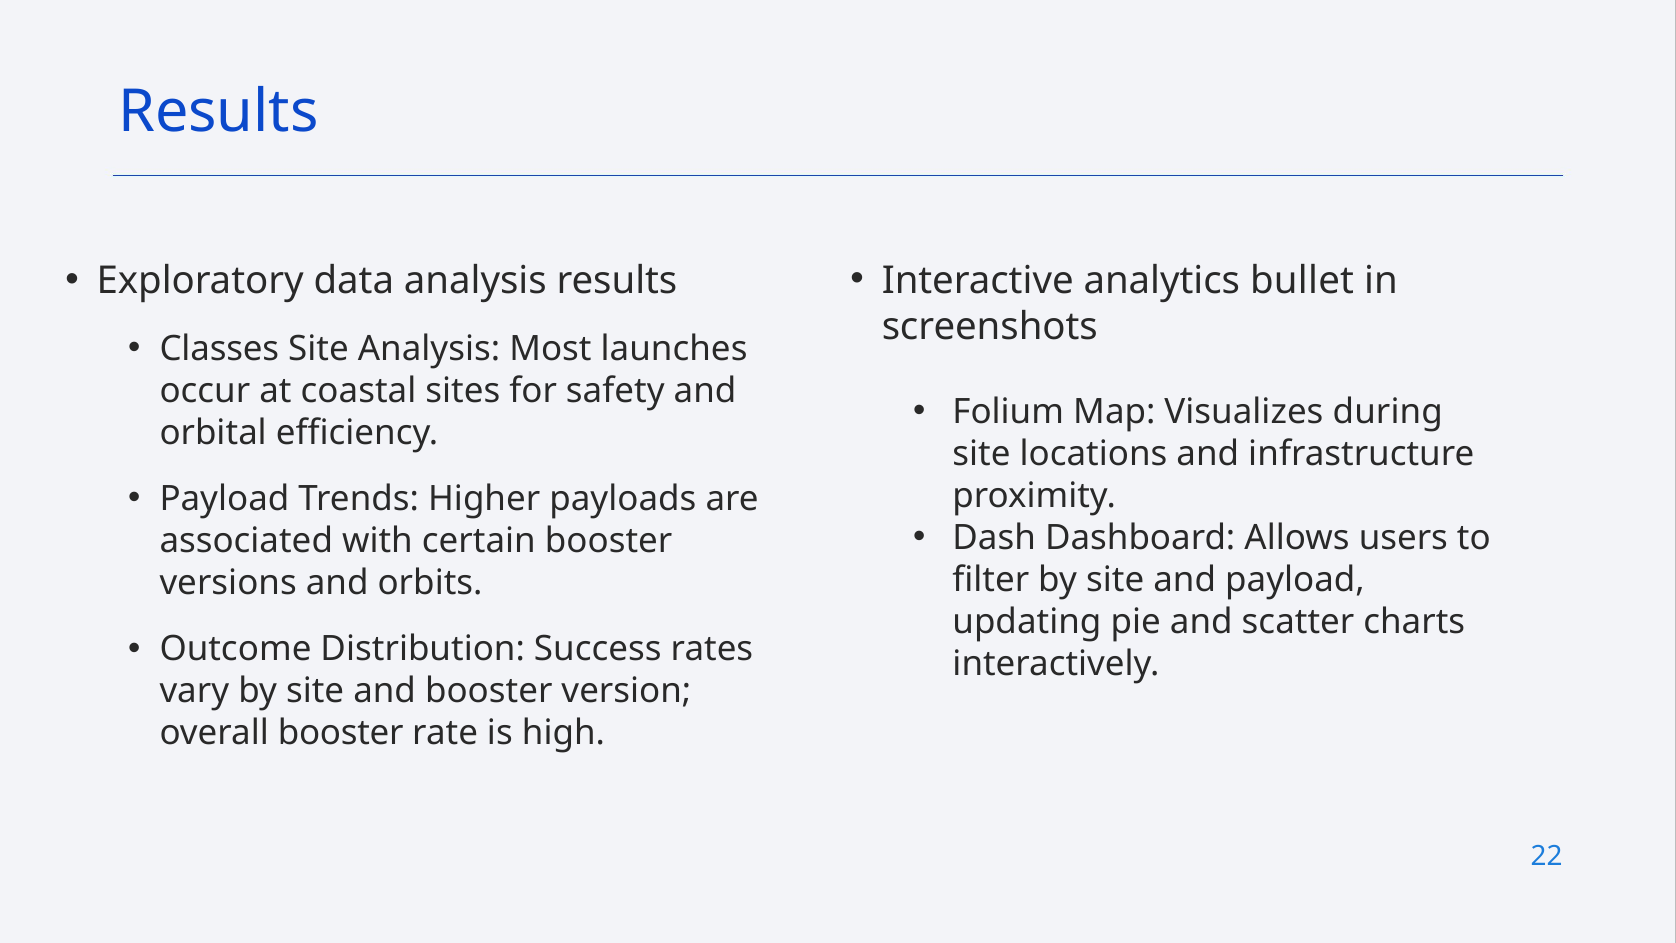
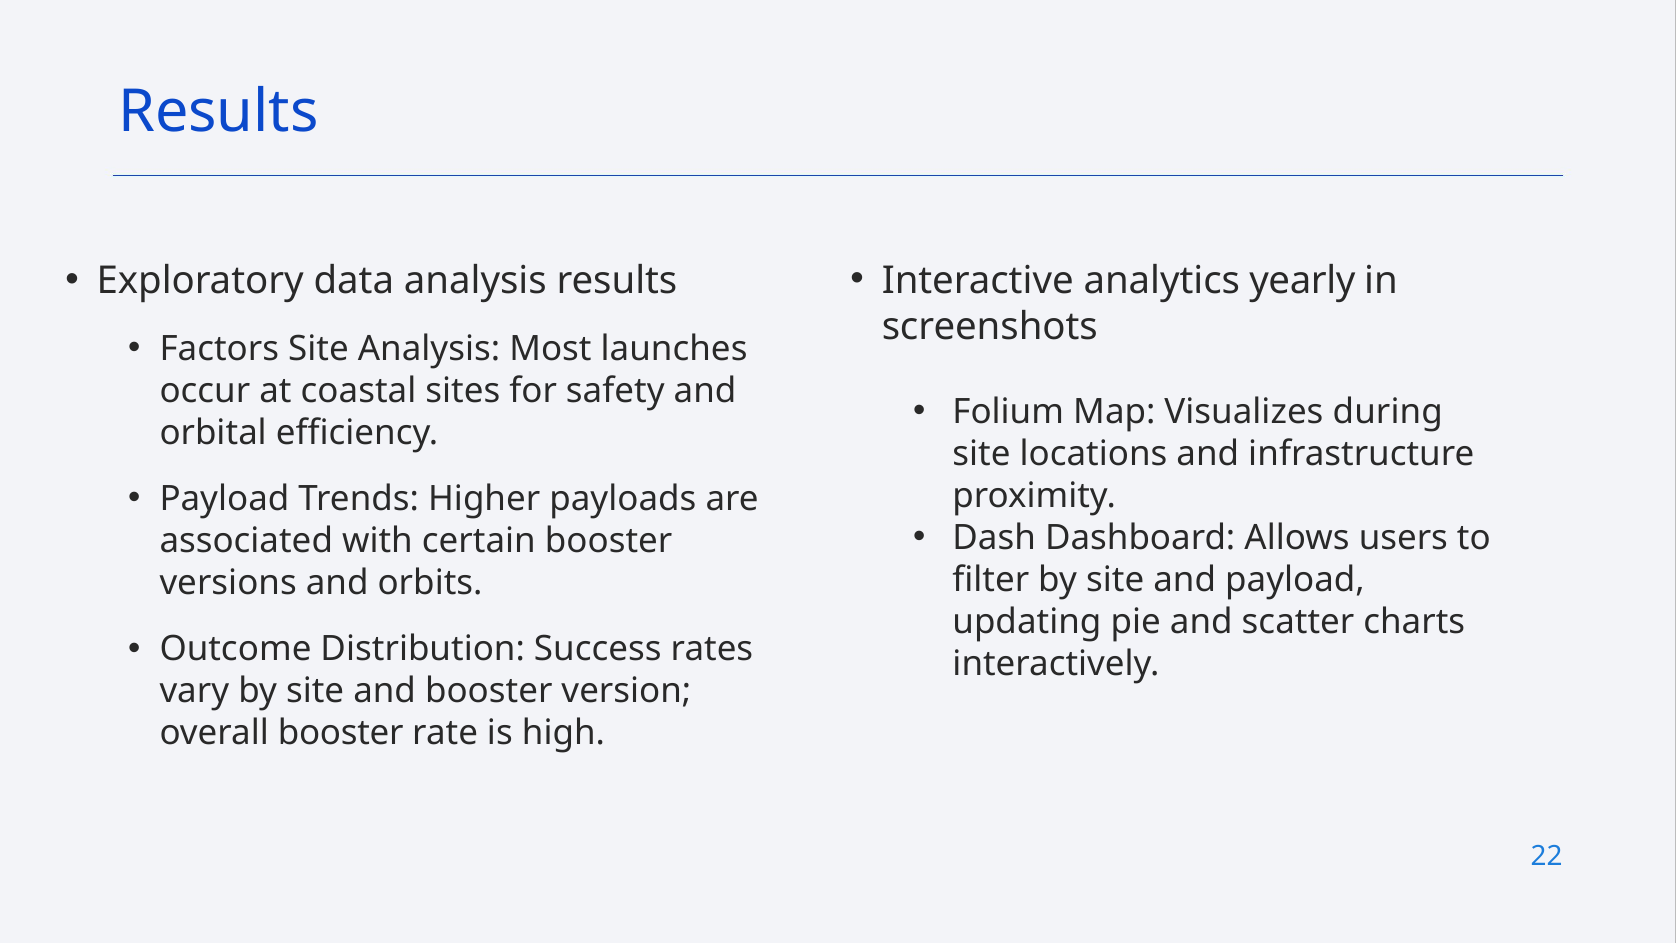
bullet: bullet -> yearly (1302, 280)
Classes: Classes -> Factors (219, 349)
